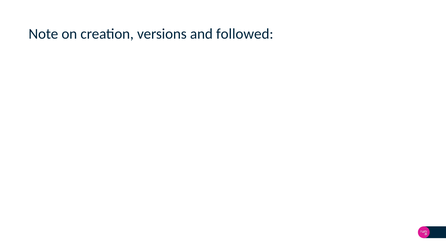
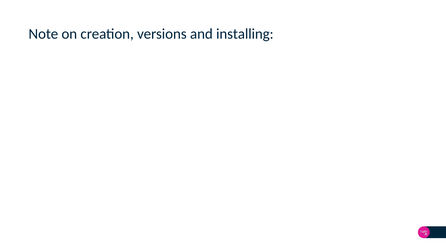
followed: followed -> installing (245, 34)
